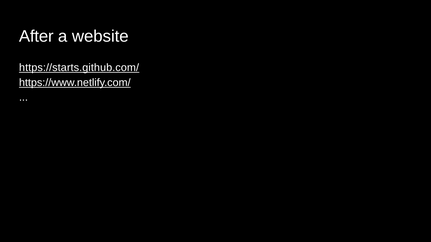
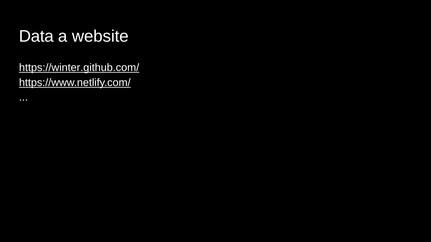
After: After -> Data (36, 37)
https://starts.github.com/: https://starts.github.com/ -> https://winter.github.com/ (79, 68)
